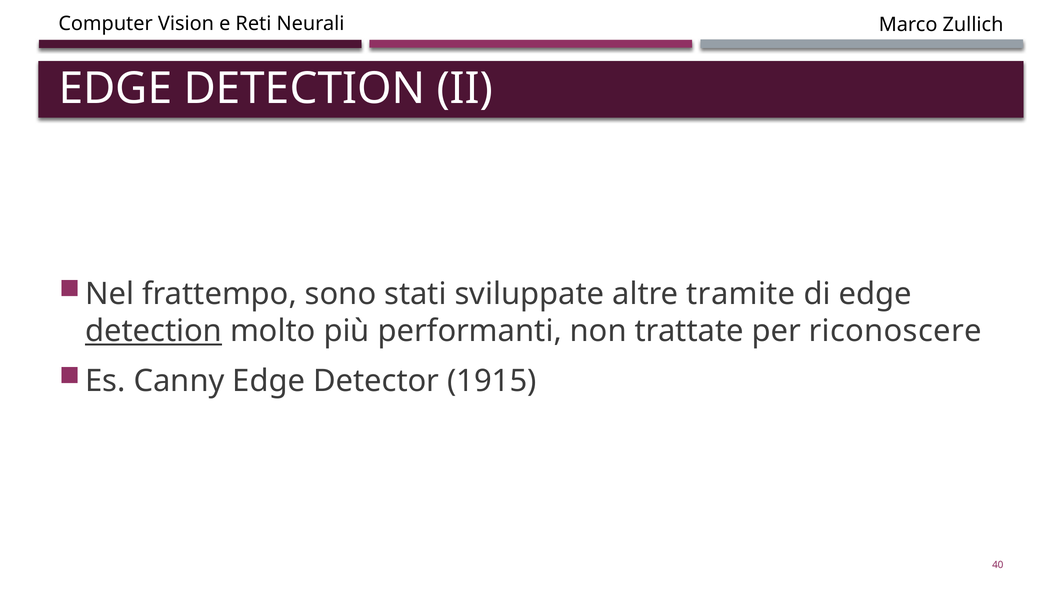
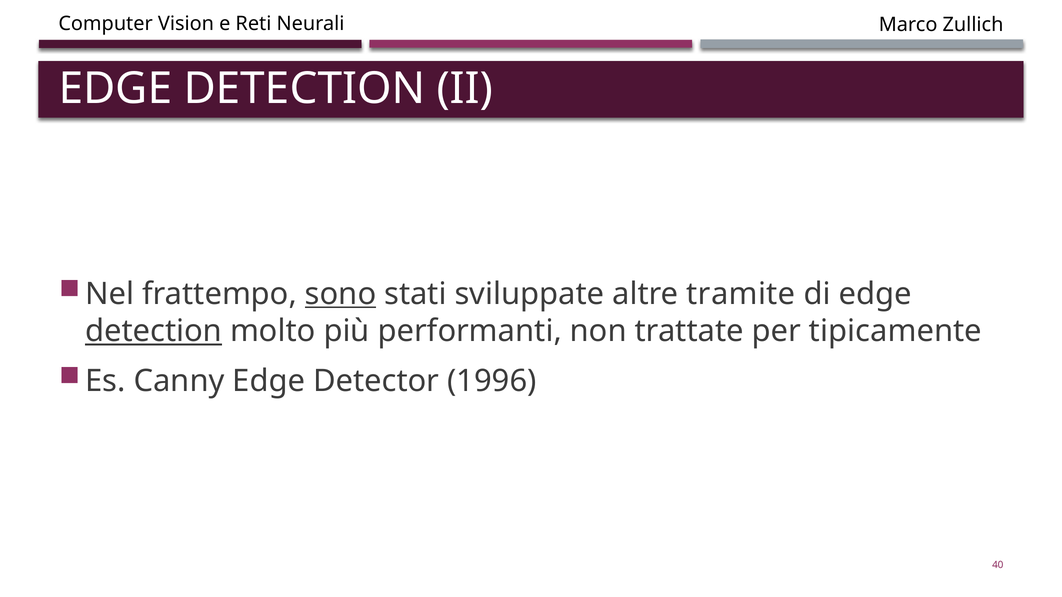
sono underline: none -> present (341, 294)
riconoscere: riconoscere -> tipicamente (895, 331)
1915: 1915 -> 1996 (492, 381)
